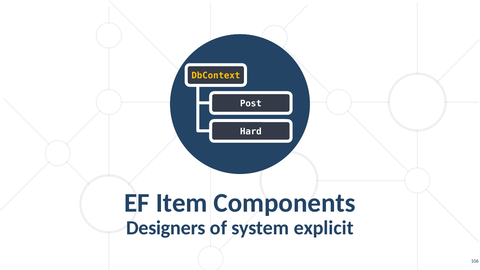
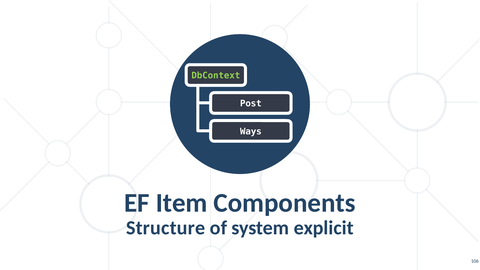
DbContext colour: yellow -> light green (216, 76)
Hard: Hard -> Ways (251, 132)
Designers: Designers -> Structure (166, 228)
